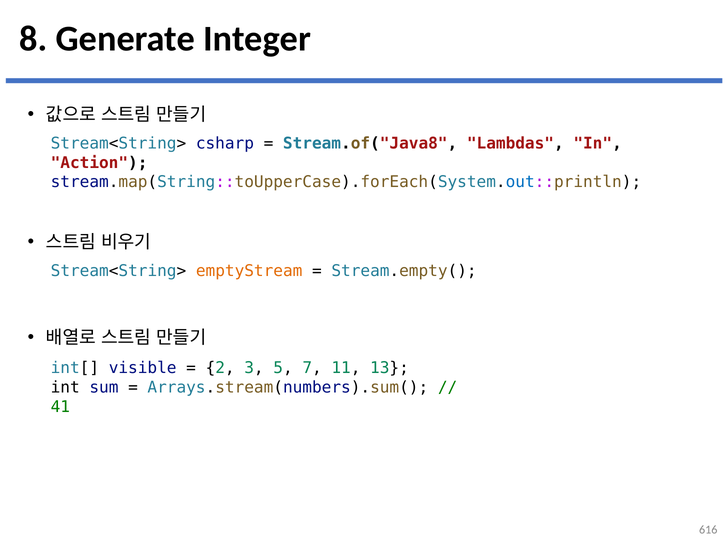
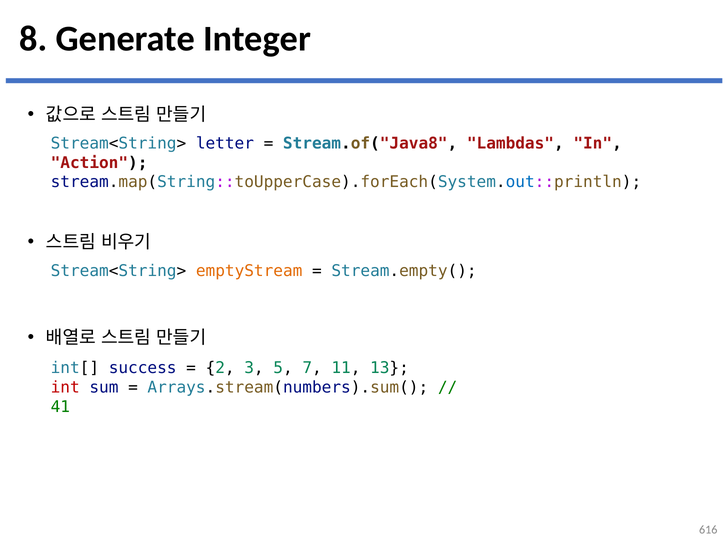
csharp: csharp -> letter (225, 144)
visible: visible -> success (143, 368)
int colour: black -> red (65, 388)
